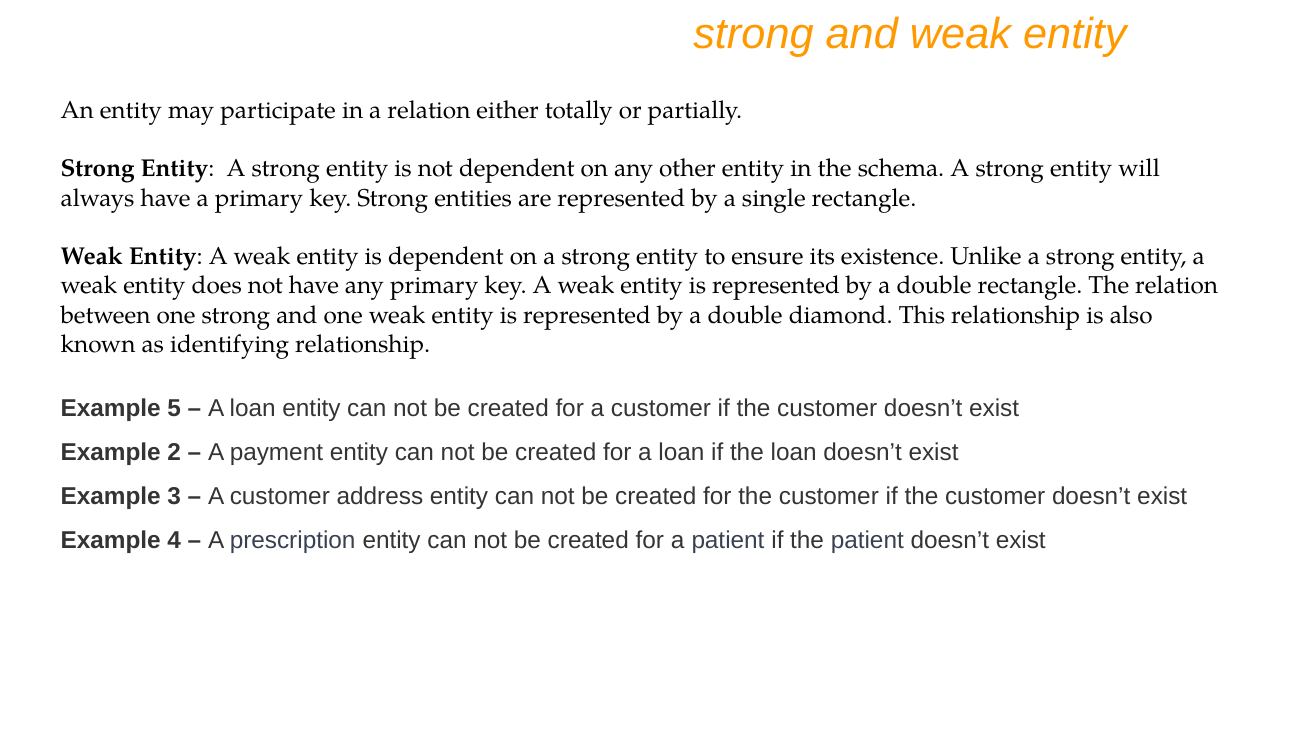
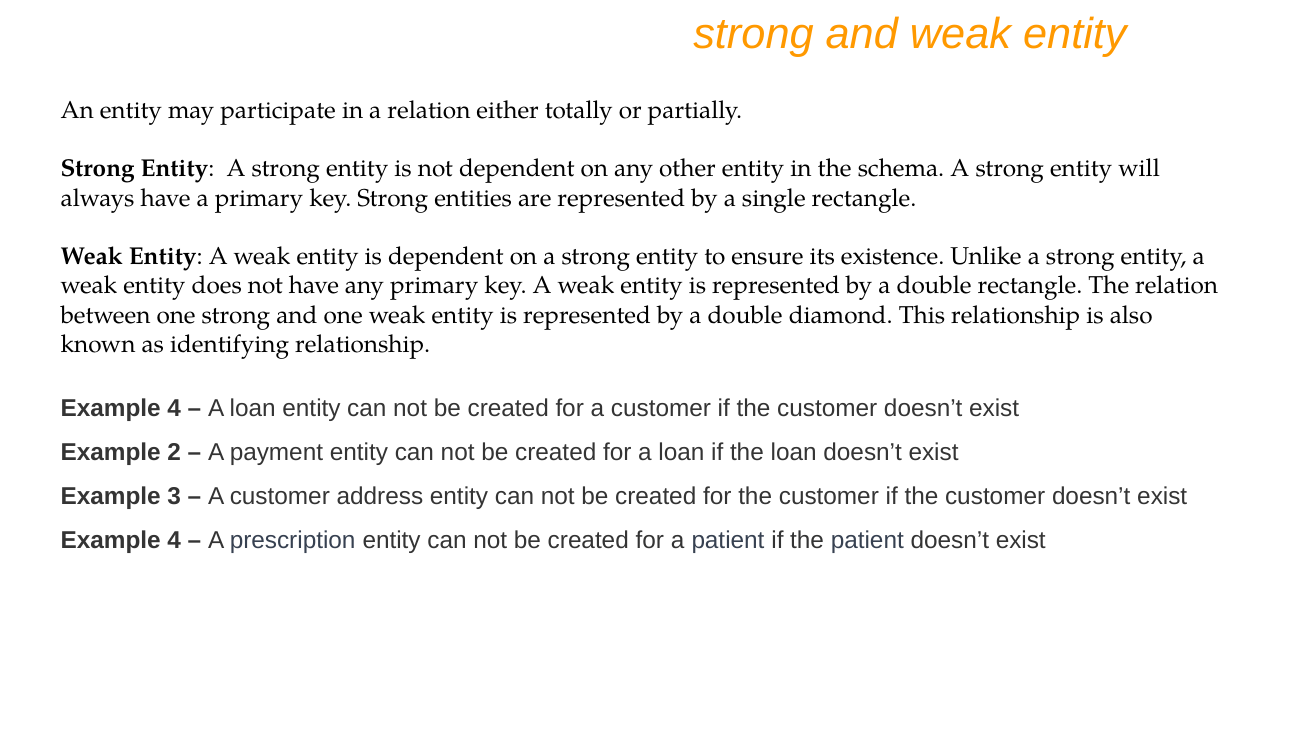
5: 5 -> 4 (174, 409)
